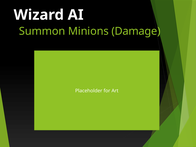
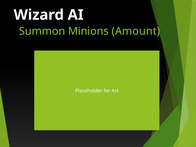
Damage: Damage -> Amount (136, 31)
